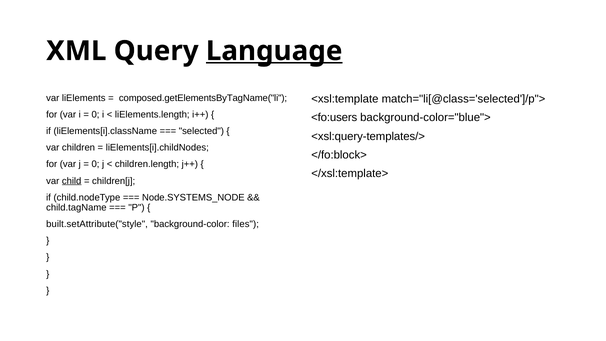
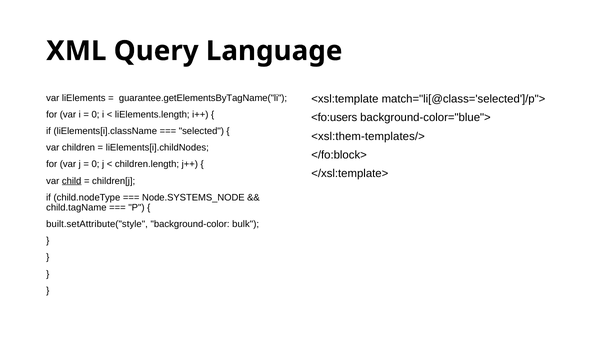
Language underline: present -> none (274, 51)
composed.getElementsByTagName("li: composed.getElementsByTagName("li -> guarantee.getElementsByTagName("li (203, 98)
<xsl:query-templates/>: <xsl:query-templates/> -> <xsl:them-templates/> (368, 136)
files: files -> bulk (246, 224)
